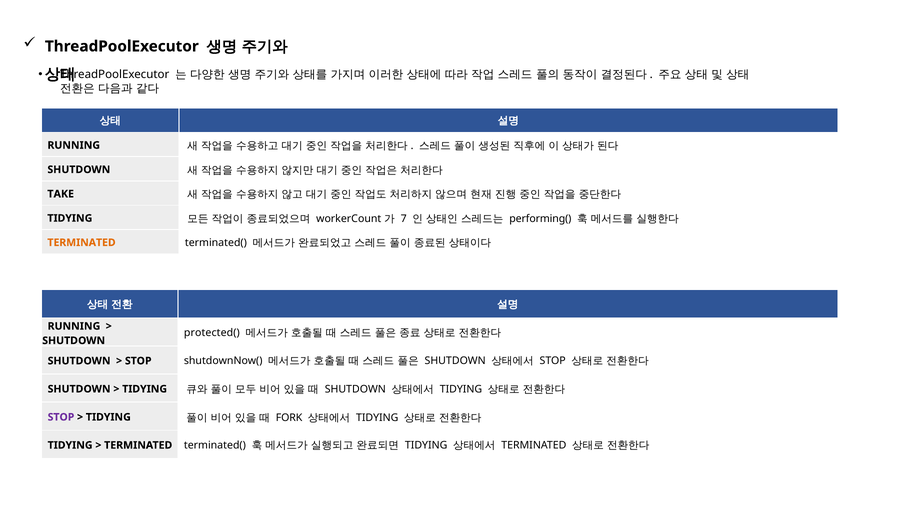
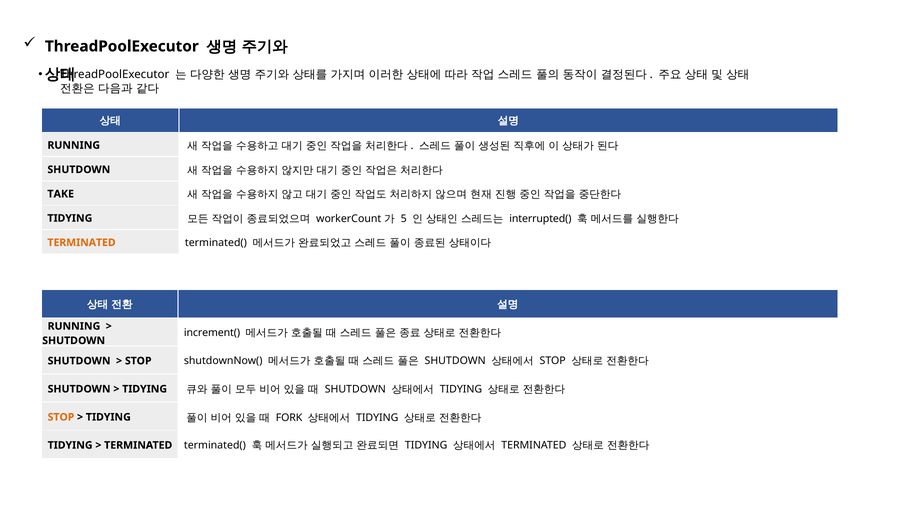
7: 7 -> 5 (404, 219)
performing(: performing( -> interrupted( (540, 219)
protected(: protected( -> increment( (212, 333)
STOP colour: purple -> orange (61, 417)
